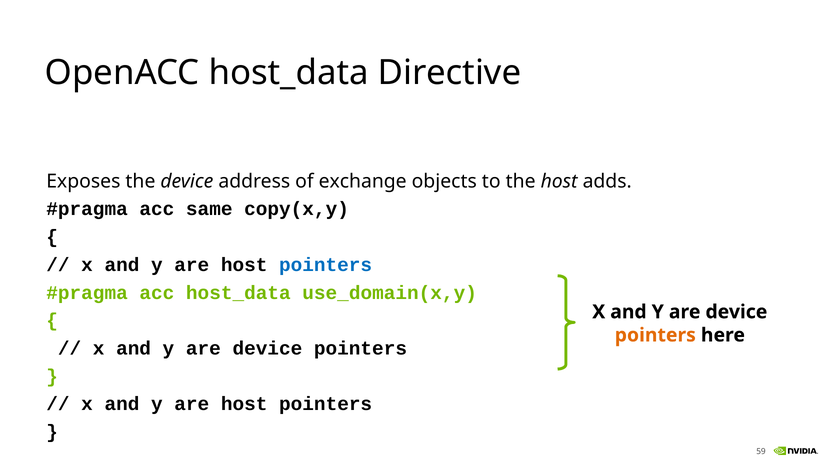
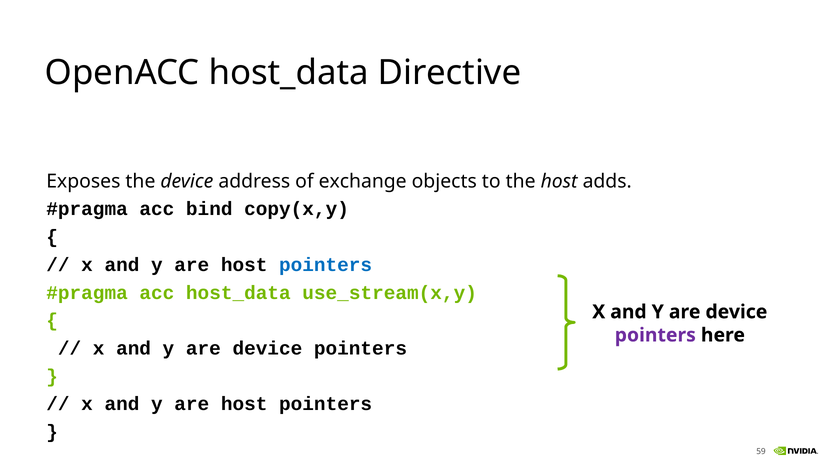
same: same -> bind (209, 209)
use_domain(x,y: use_domain(x,y -> use_stream(x,y (390, 293)
pointers colour: orange -> purple (655, 335)
